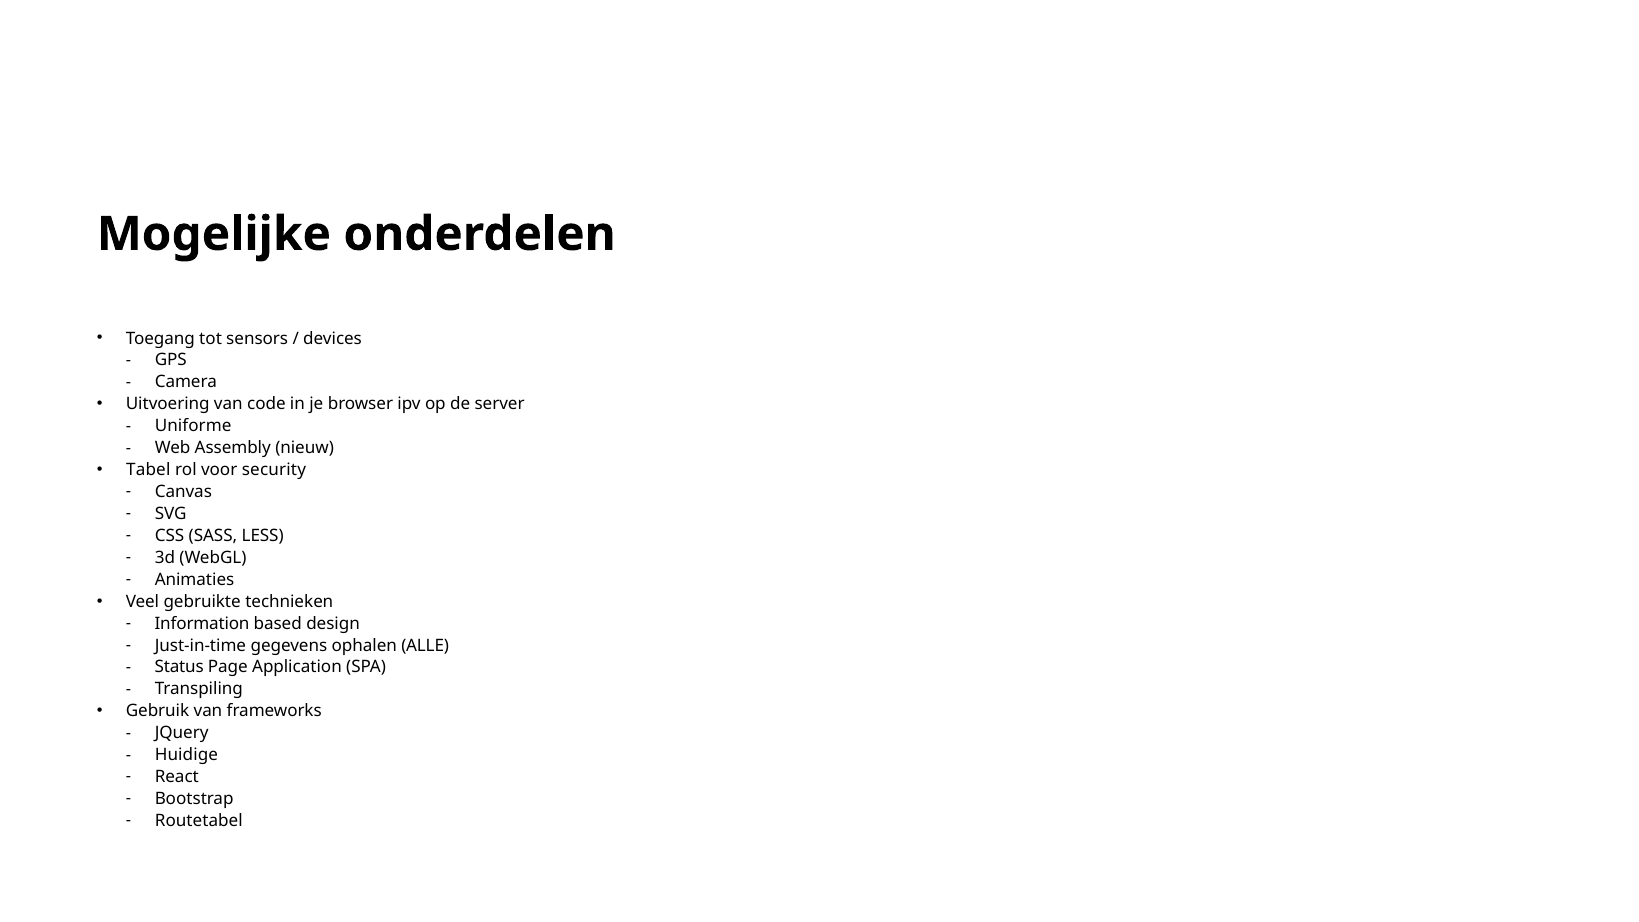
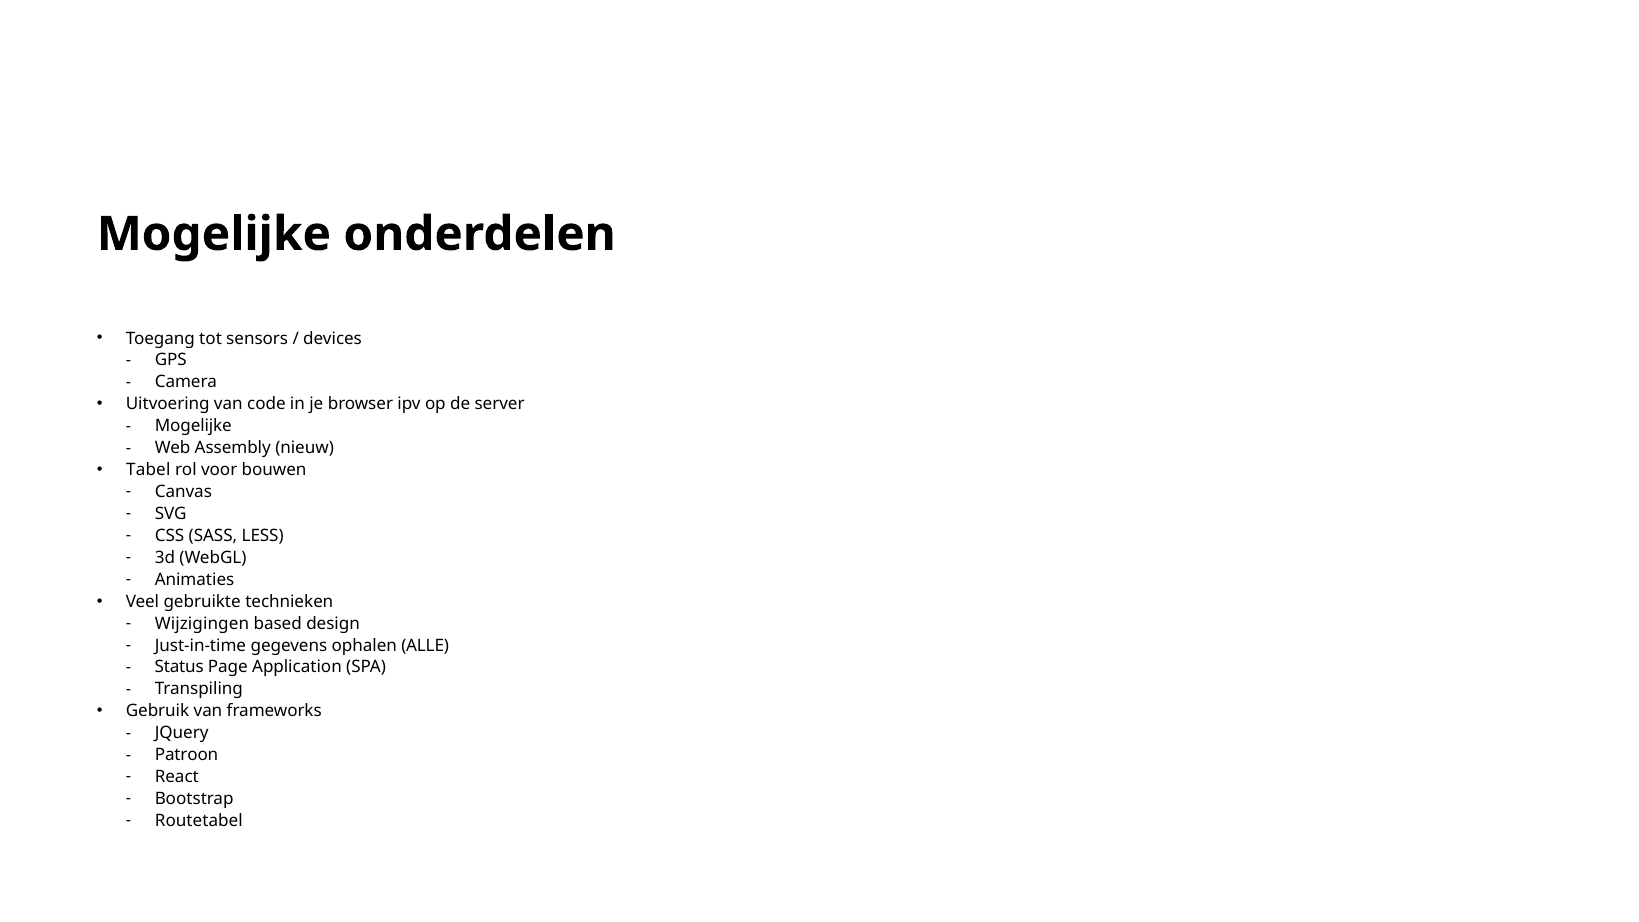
Uniforme: Uniforme -> Mogelijke (193, 426)
security: security -> bouwen (274, 470)
Information: Information -> Wijzigingen (202, 623)
Huidige: Huidige -> Patroon (187, 755)
